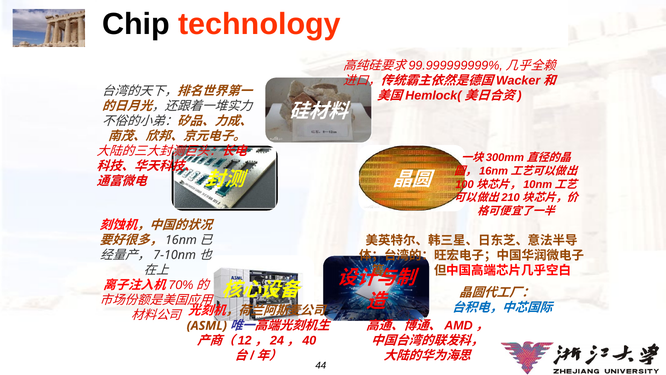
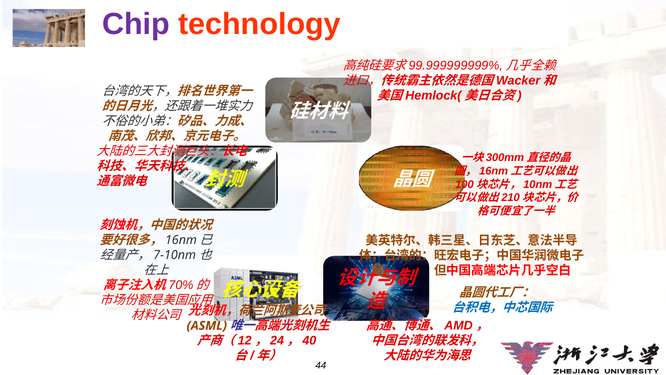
Chip colour: black -> purple (136, 24)
